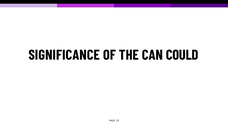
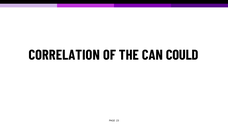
SIGNIFICANCE: SIGNIFICANCE -> CORRELATION (64, 55)
